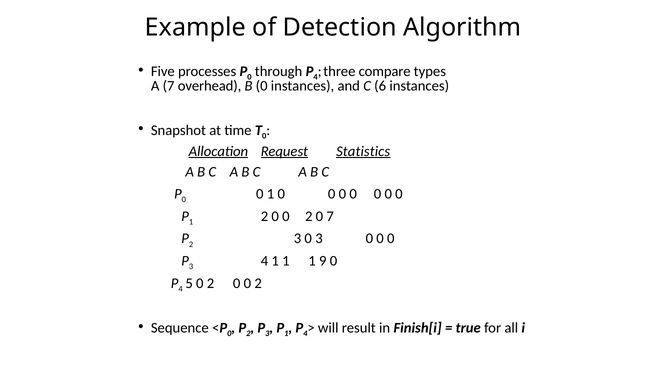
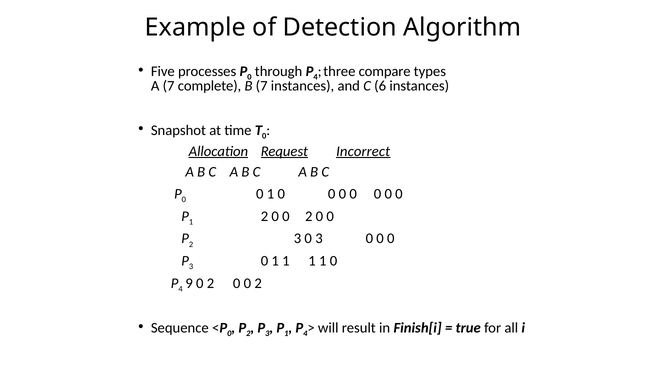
overhead: overhead -> complete (210, 86)
B 0: 0 -> 7 (262, 86)
Statistics: Statistics -> Incorrect (363, 151)
7: 7 -> 0 (330, 216)
4: 4 -> 0 (264, 261)
1 1 1 9: 9 -> 1 (323, 261)
5: 5 -> 9 (189, 283)
